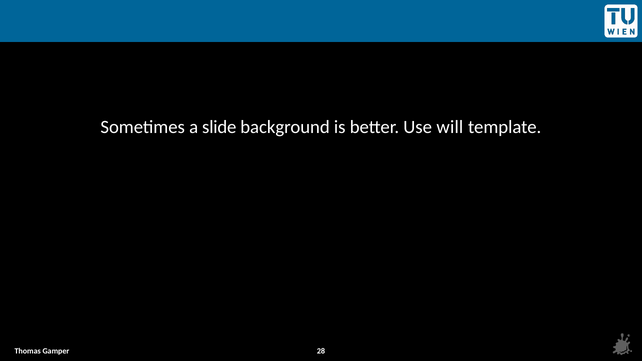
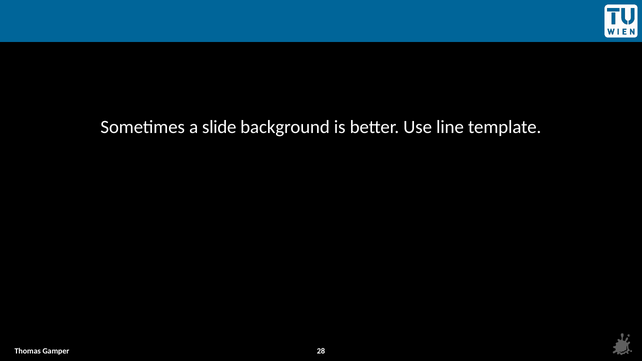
will: will -> line (450, 127)
